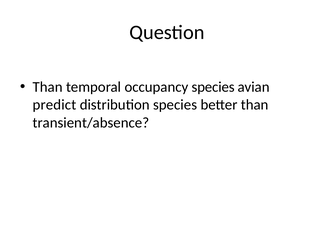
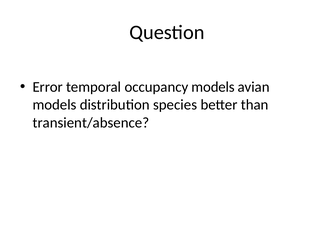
Than: Than -> Error (48, 87)
occupancy species: species -> models (213, 87)
predict: predict -> models (55, 105)
